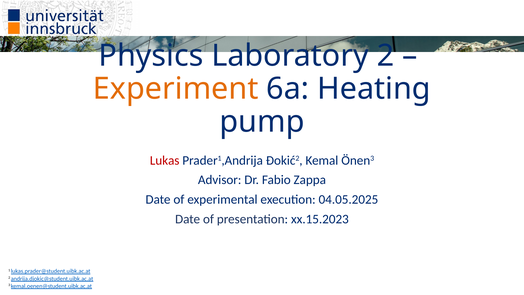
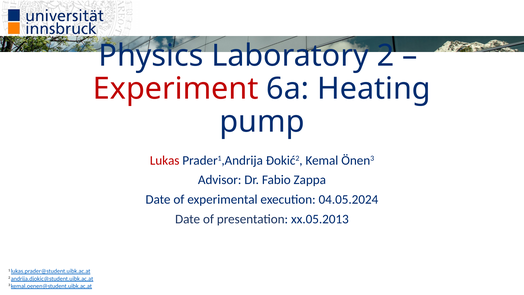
Experiment colour: orange -> red (176, 89)
04.05.2025: 04.05.2025 -> 04.05.2024 (348, 199)
xx.15.2023: xx.15.2023 -> xx.05.2013 (320, 219)
